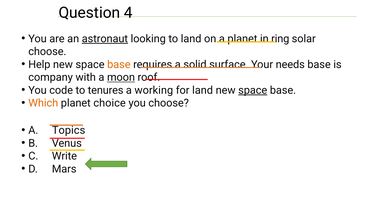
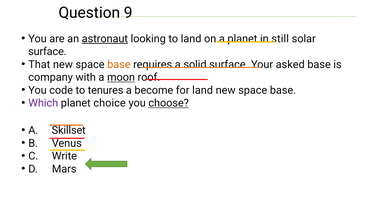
4: 4 -> 9 (128, 13)
ring: ring -> still (280, 39)
choose: choose -> surface (47, 52)
Help: Help -> That (39, 65)
needs: needs -> asked (290, 65)
working: working -> become (154, 90)
space underline: present -> none (253, 90)
Which colour: orange -> purple (43, 103)
choose underline: none -> present (169, 103)
Topics: Topics -> Skillset (69, 130)
